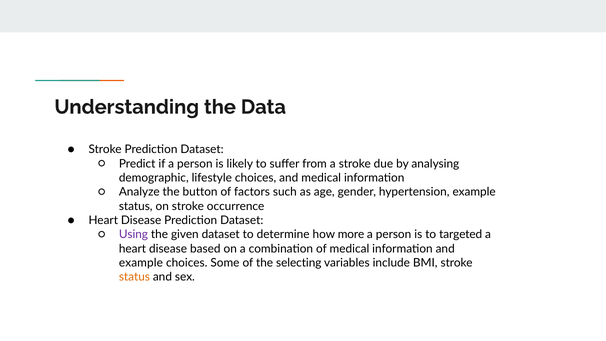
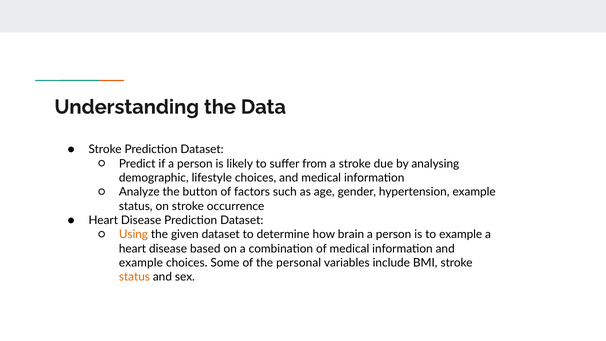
Using colour: purple -> orange (133, 234)
more: more -> brain (351, 234)
to targeted: targeted -> example (461, 234)
selecting: selecting -> personal (299, 263)
